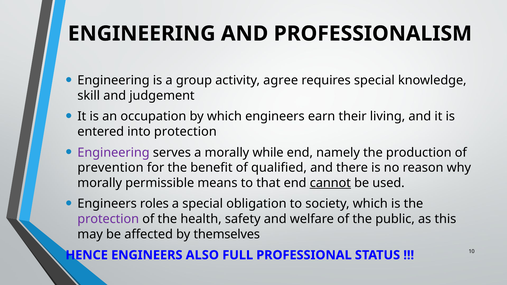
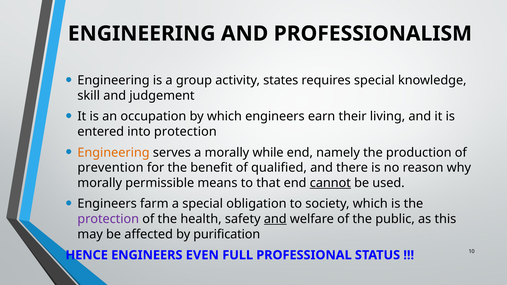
agree: agree -> states (281, 80)
Engineering colour: purple -> orange (113, 153)
roles: roles -> farm (154, 204)
and underline: none -> present (275, 219)
themselves: themselves -> purification (227, 234)
ALSO: ALSO -> EVEN (202, 255)
